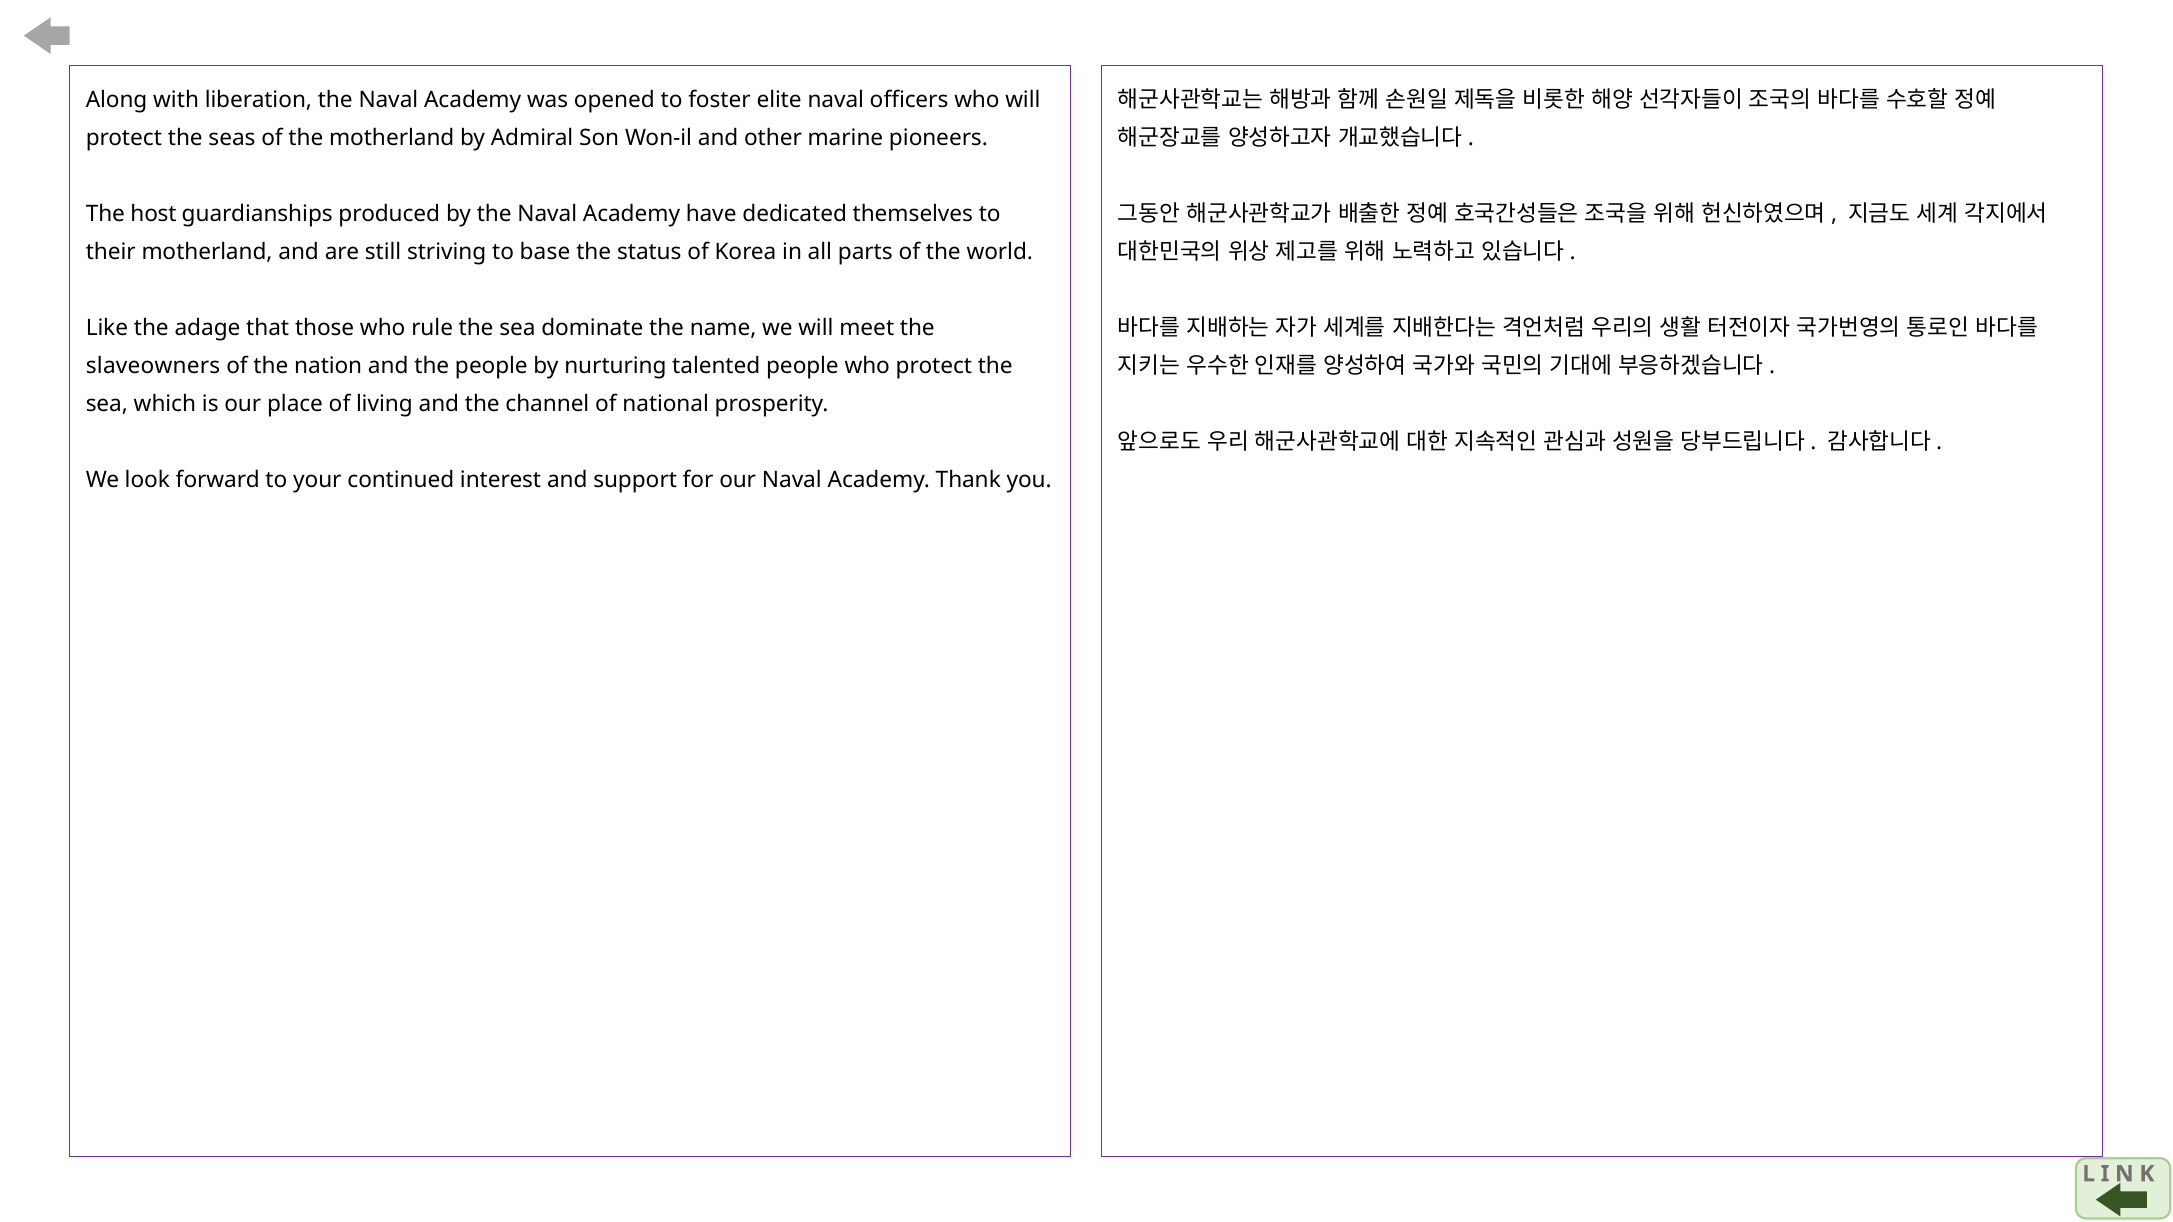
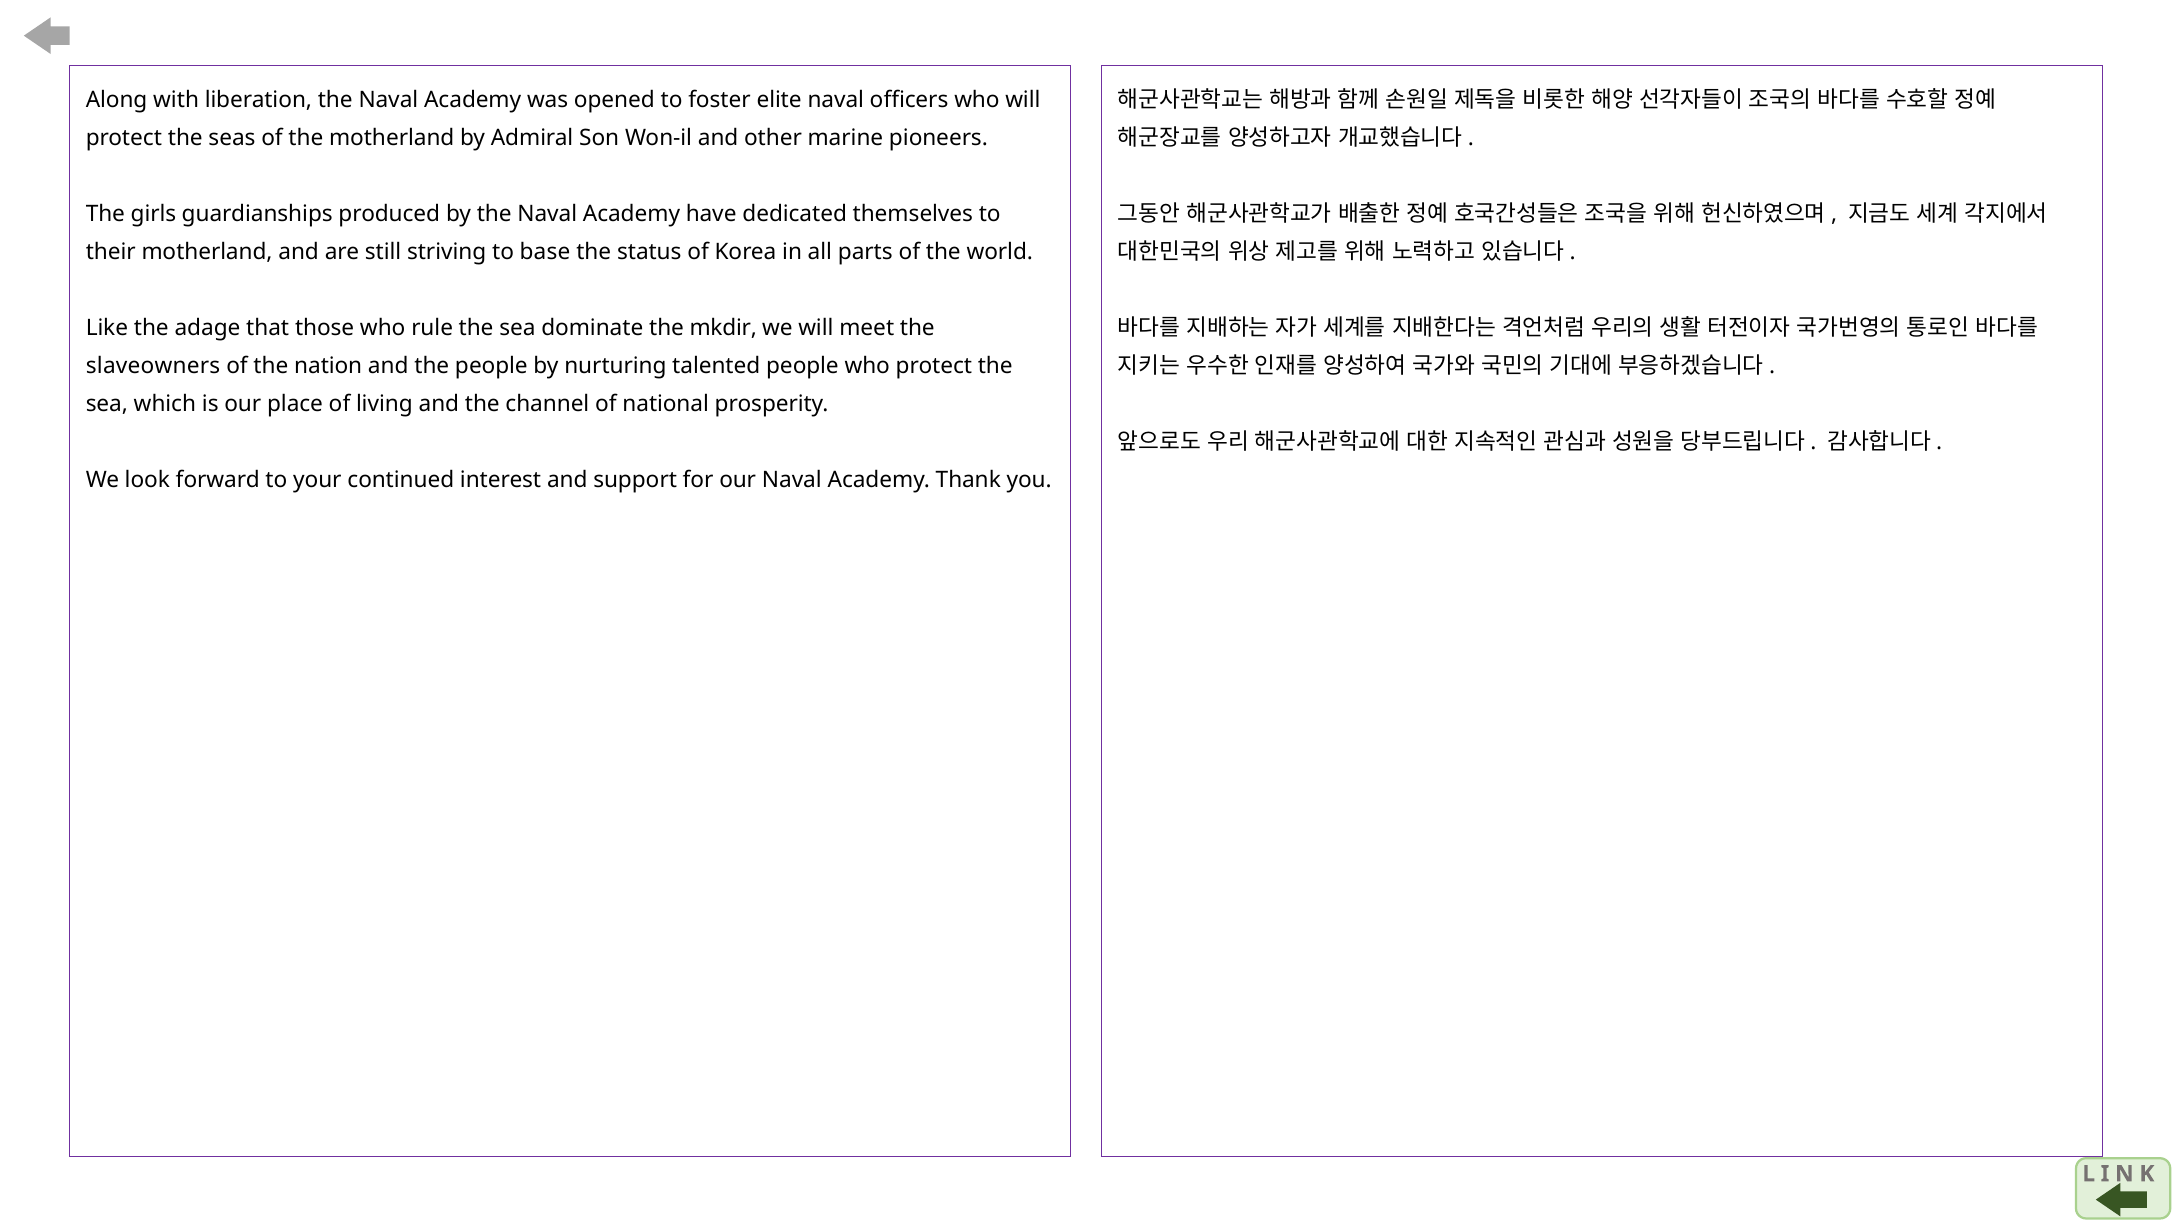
host: host -> girls (153, 214)
name: name -> mkdir (723, 328)
